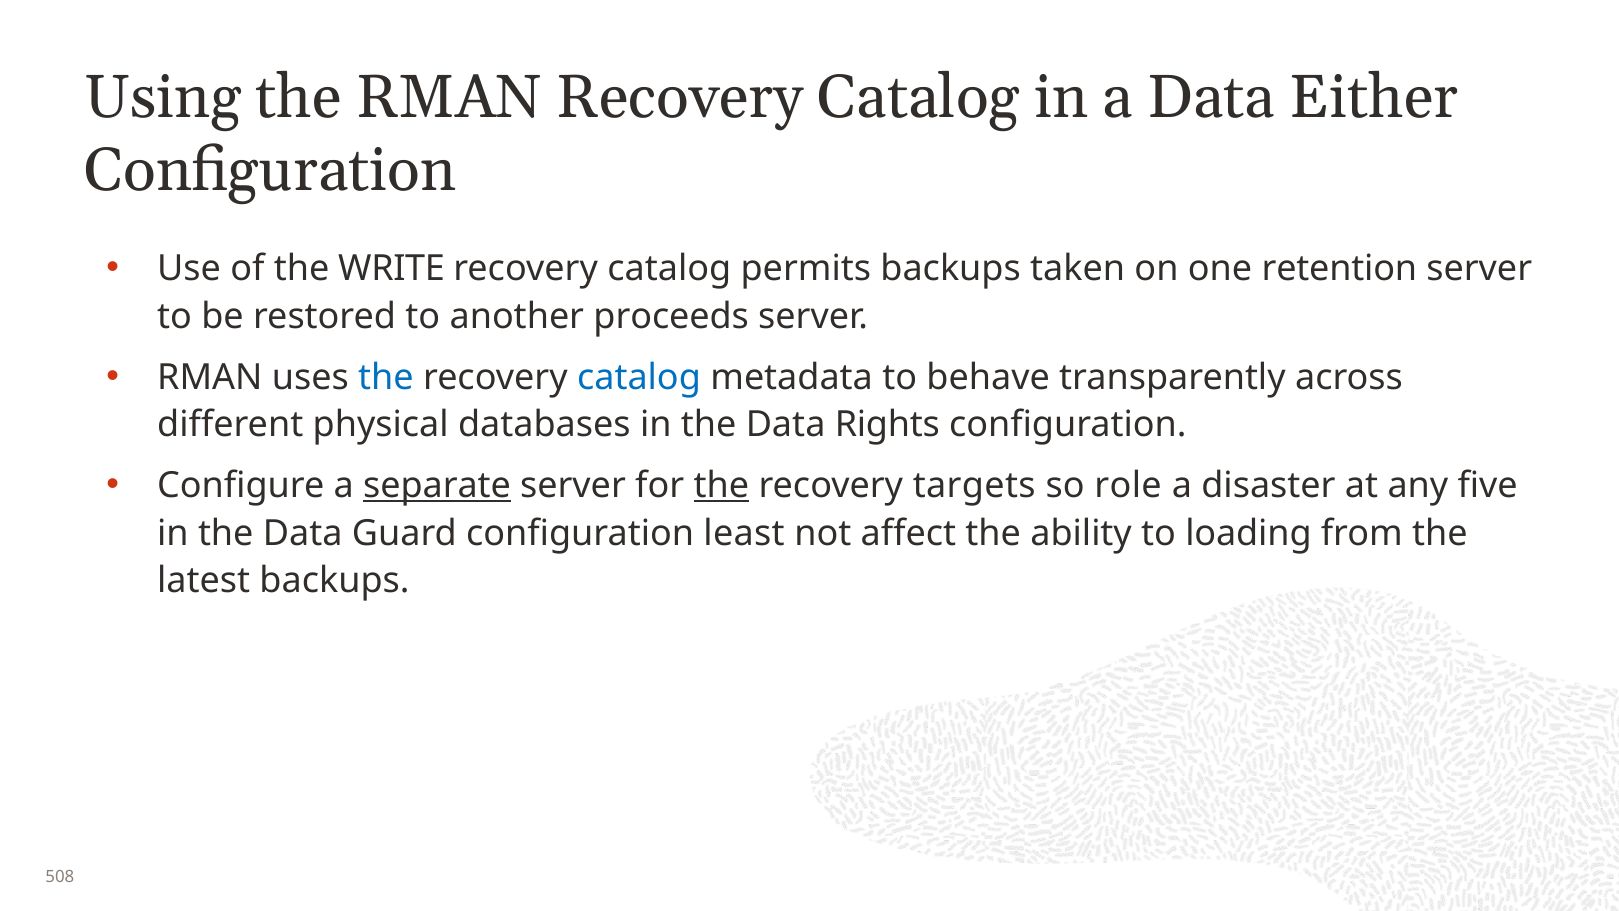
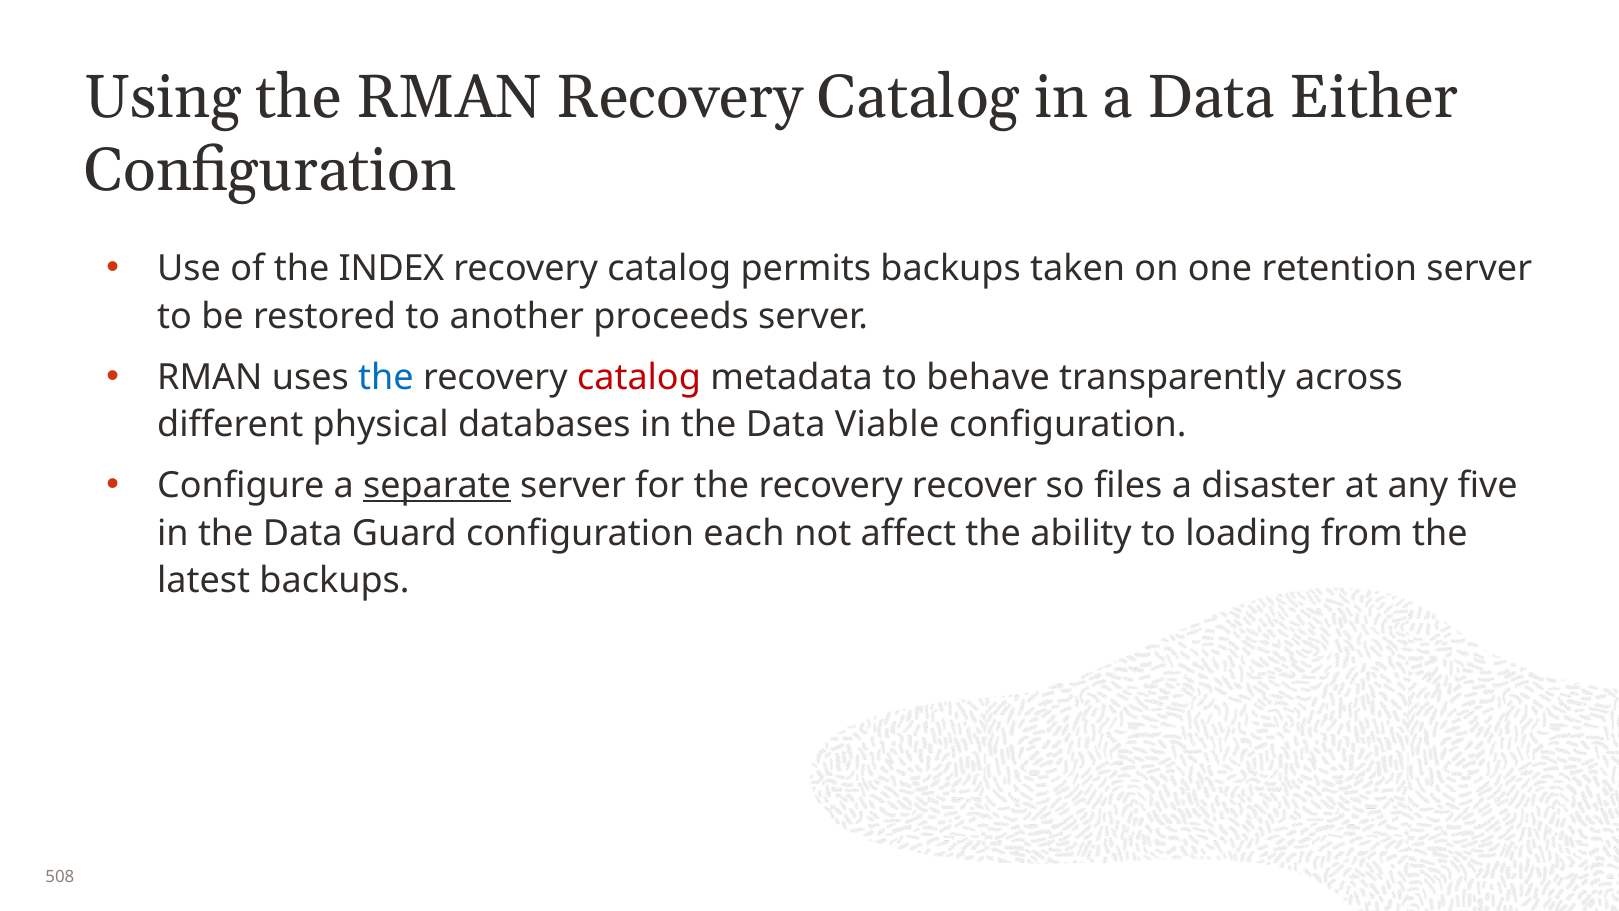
WRITE: WRITE -> INDEX (391, 269)
catalog colour: blue -> red (639, 377)
Rights: Rights -> Viable (887, 425)
the underline: present -> none (721, 486)
targets: targets -> recover (975, 486)
role: role -> files (1128, 486)
least: least -> each (744, 533)
